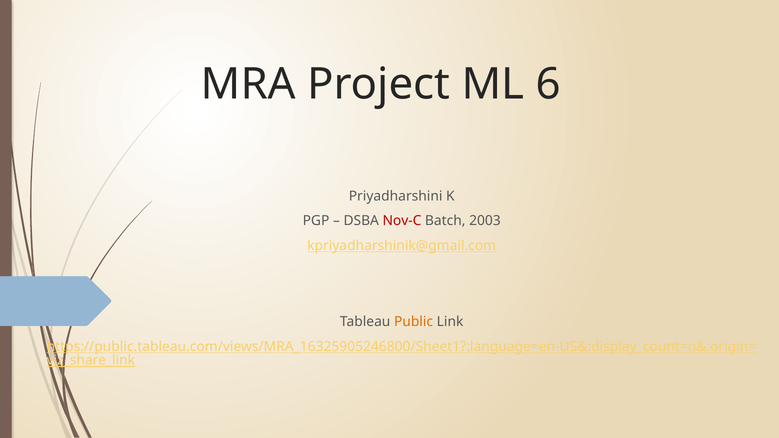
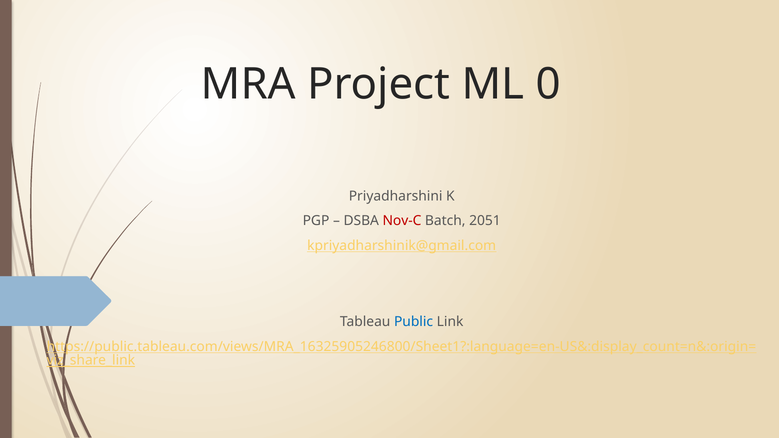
6: 6 -> 0 (548, 84)
2003: 2003 -> 2051 (485, 221)
Public colour: orange -> blue (414, 322)
